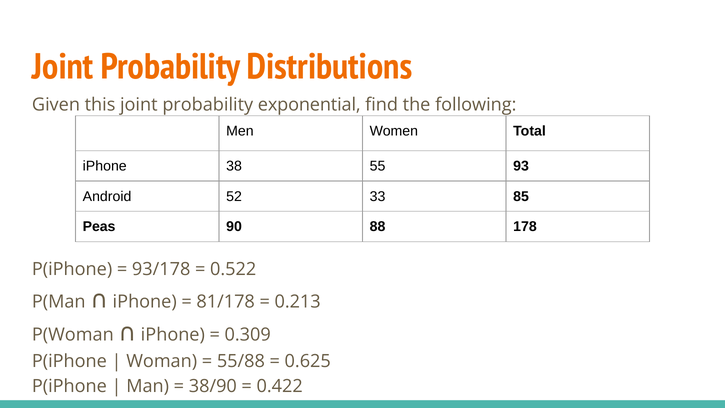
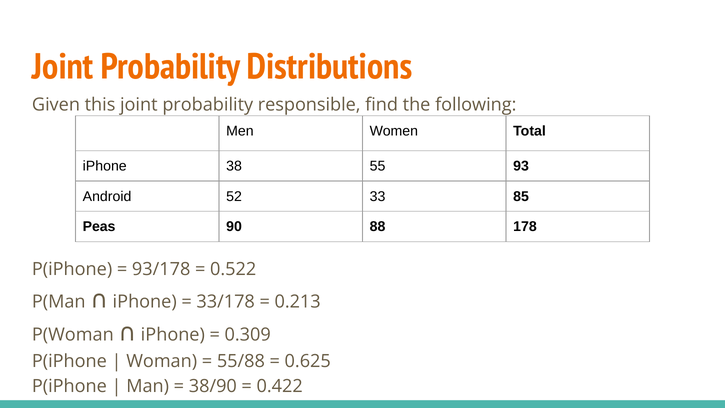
exponential: exponential -> responsible (309, 105)
81/178: 81/178 -> 33/178 (226, 301)
